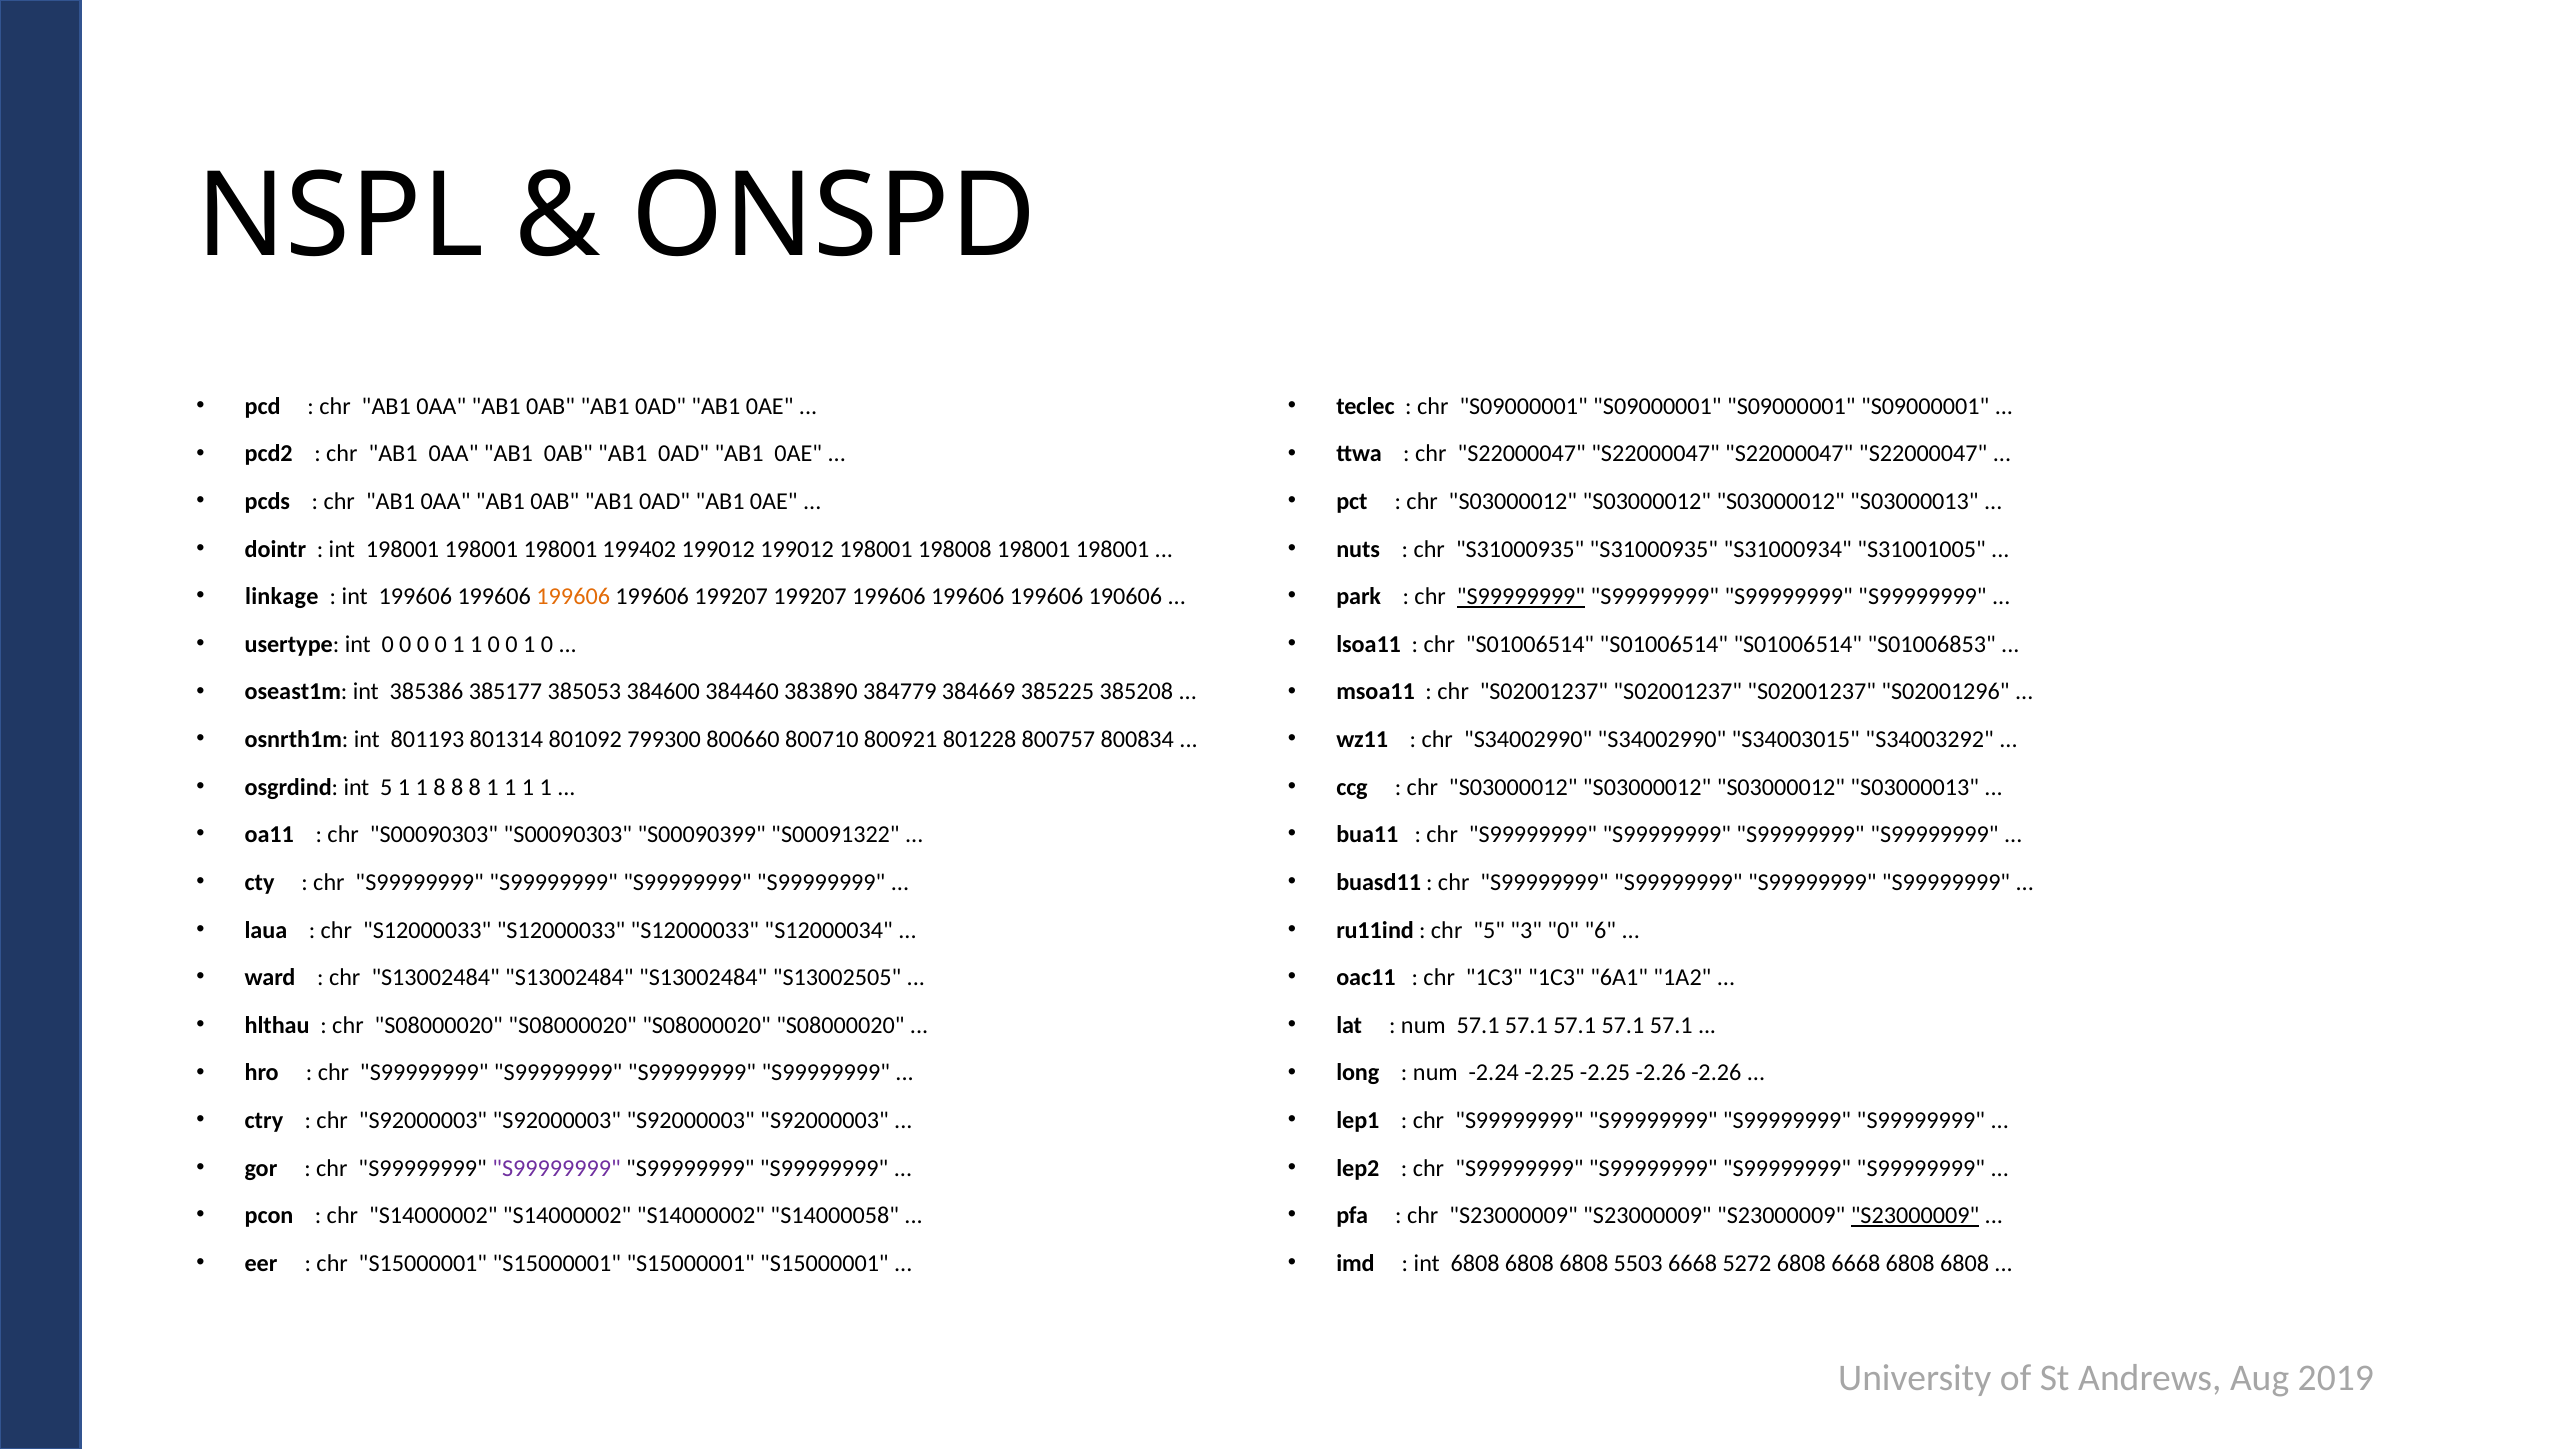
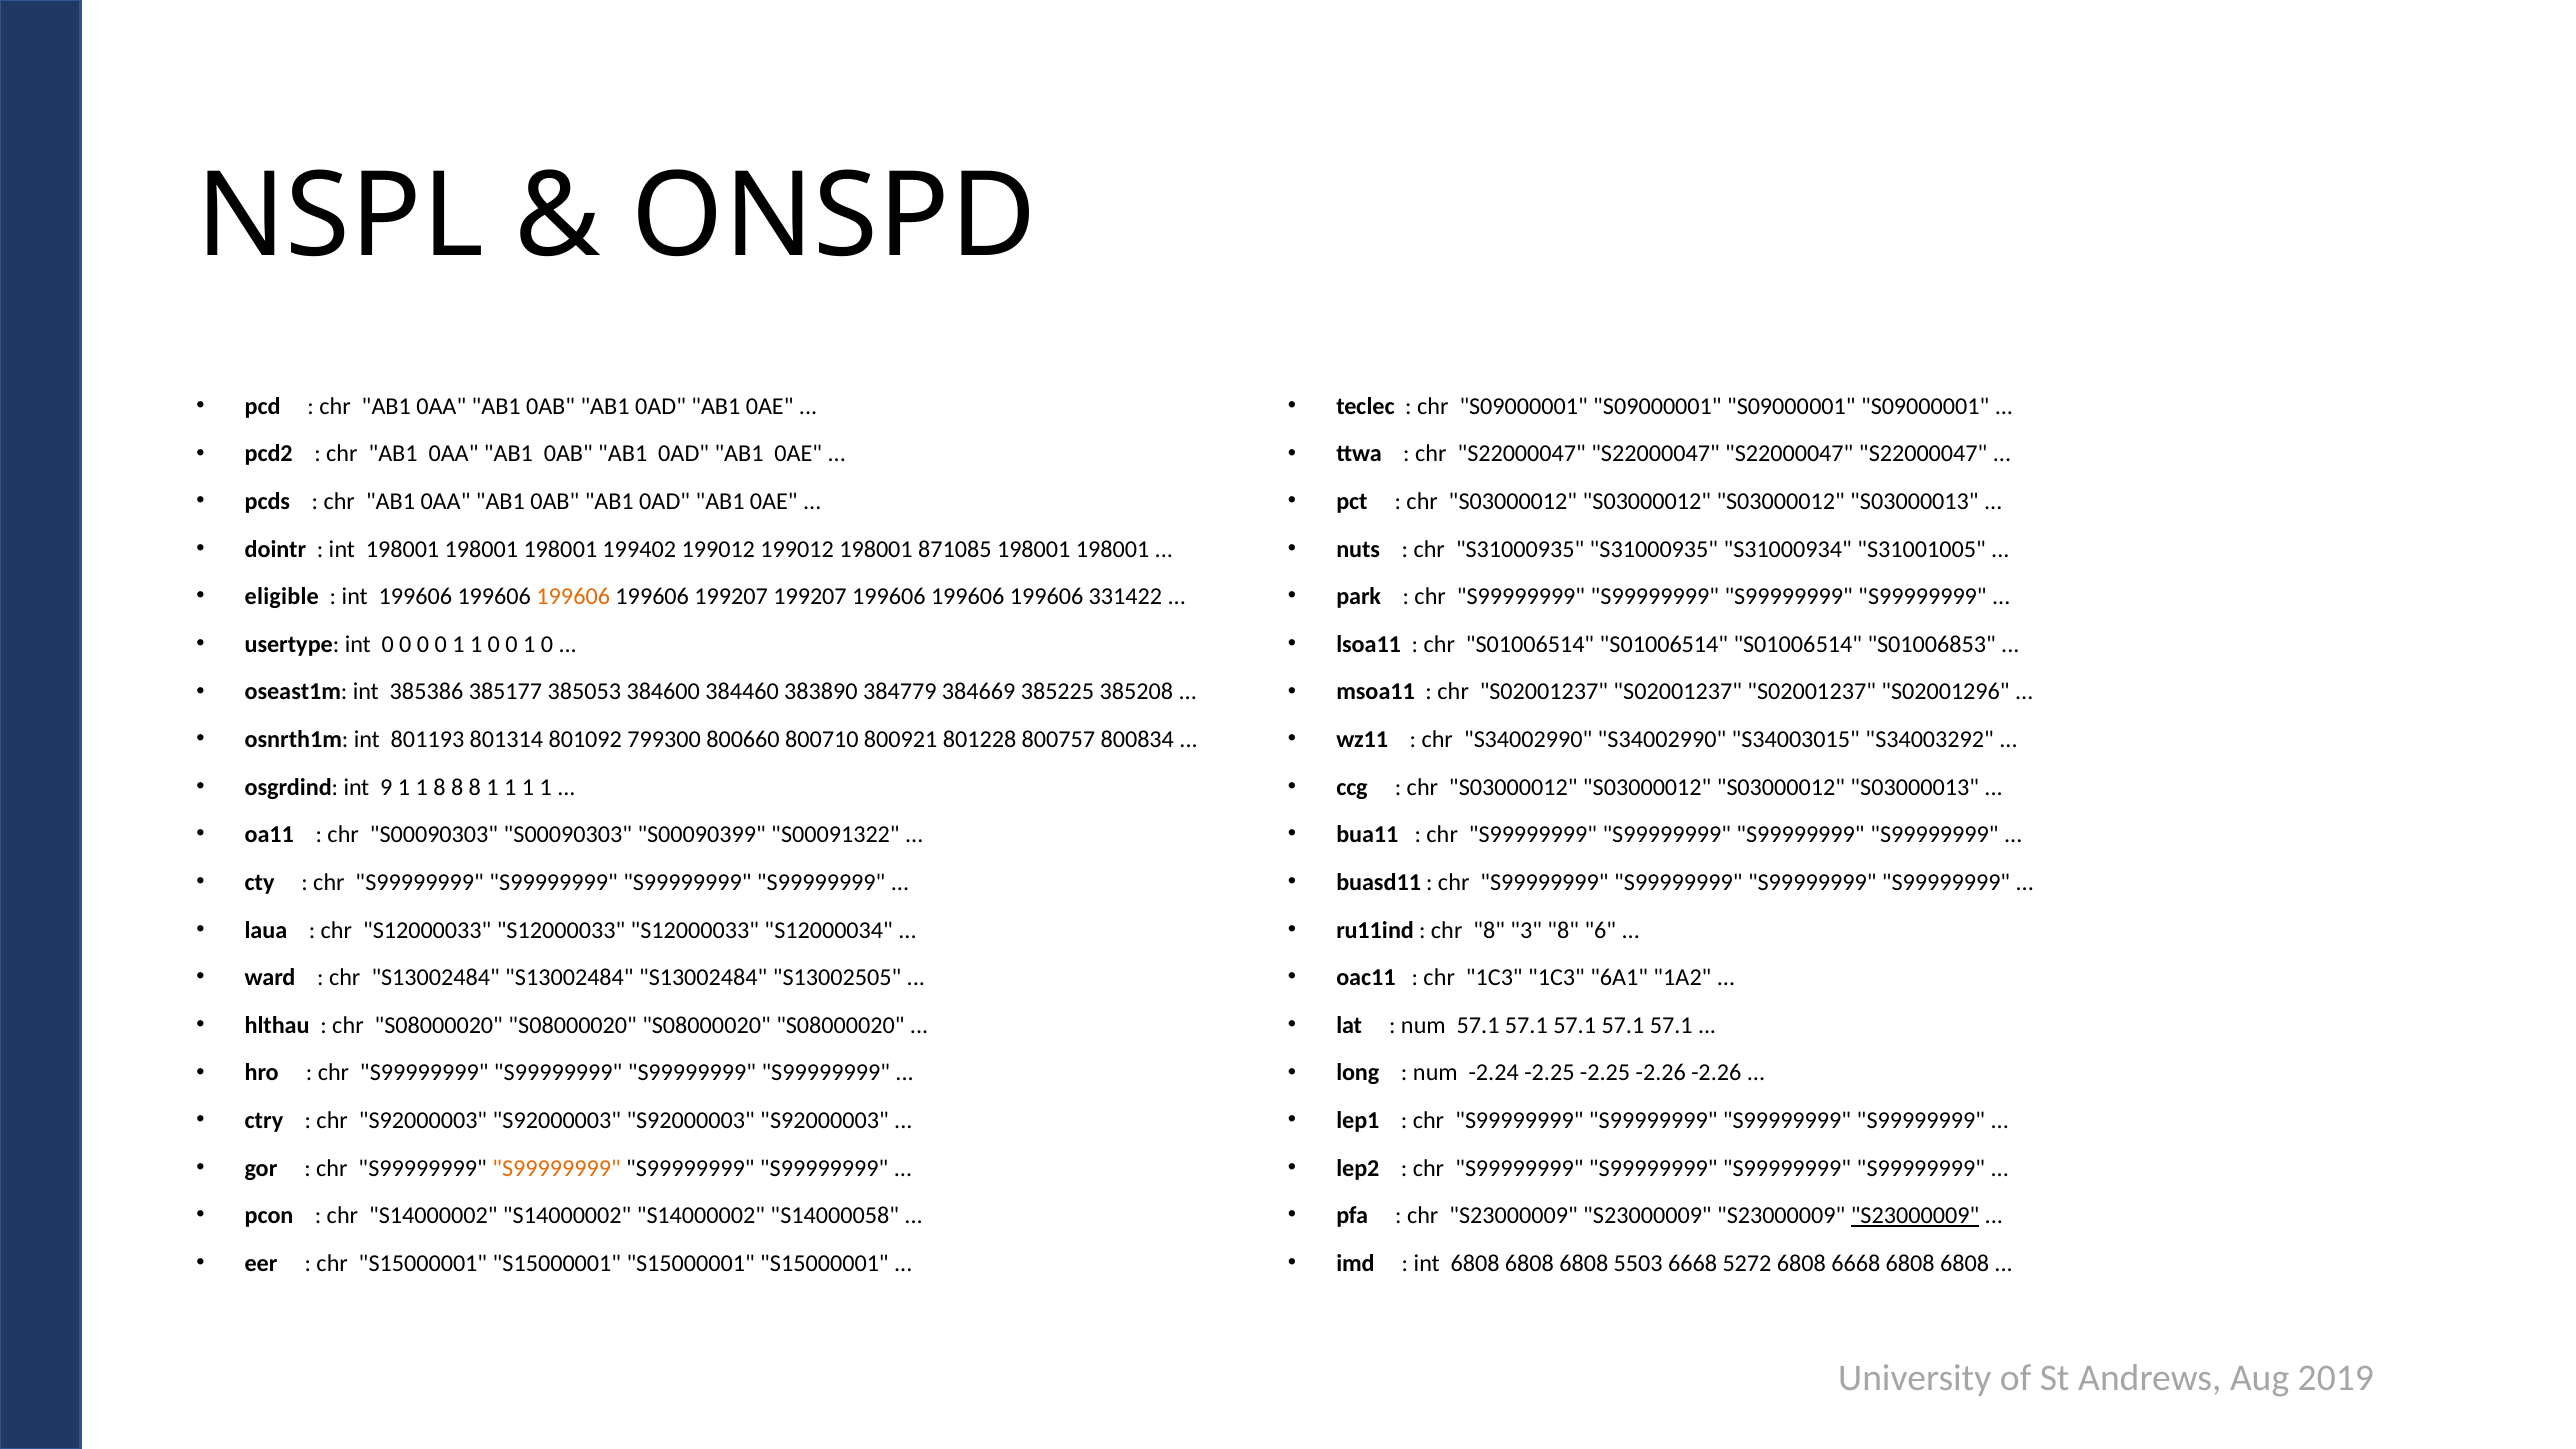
198008: 198008 -> 871085 (955, 549)
linkage: linkage -> eligible (282, 597)
190606: 190606 -> 331422 (1125, 597)
S99999999 underline: present -> none (1521, 597)
int 5: 5 -> 9 (386, 787)
chr 5: 5 -> 8 (1489, 930)
3 0: 0 -> 8 (1563, 930)
S99999999 colour: purple -> orange (557, 1168)
